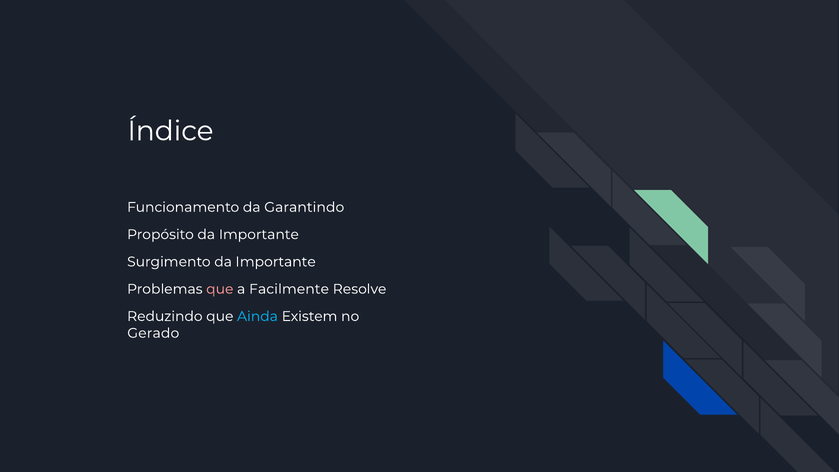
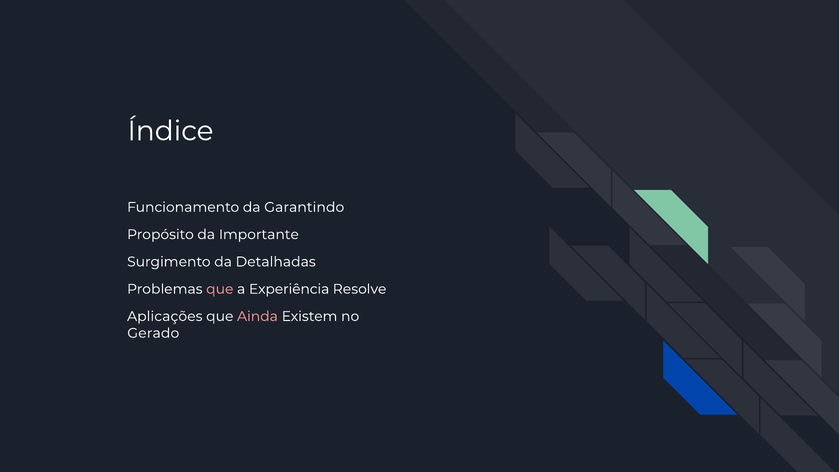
Surgimento da Importante: Importante -> Detalhadas (276, 262)
Facilmente: Facilmente -> Experiência (289, 289)
Reduzindo: Reduzindo -> Aplicações (165, 316)
Ainda colour: light blue -> pink (257, 316)
